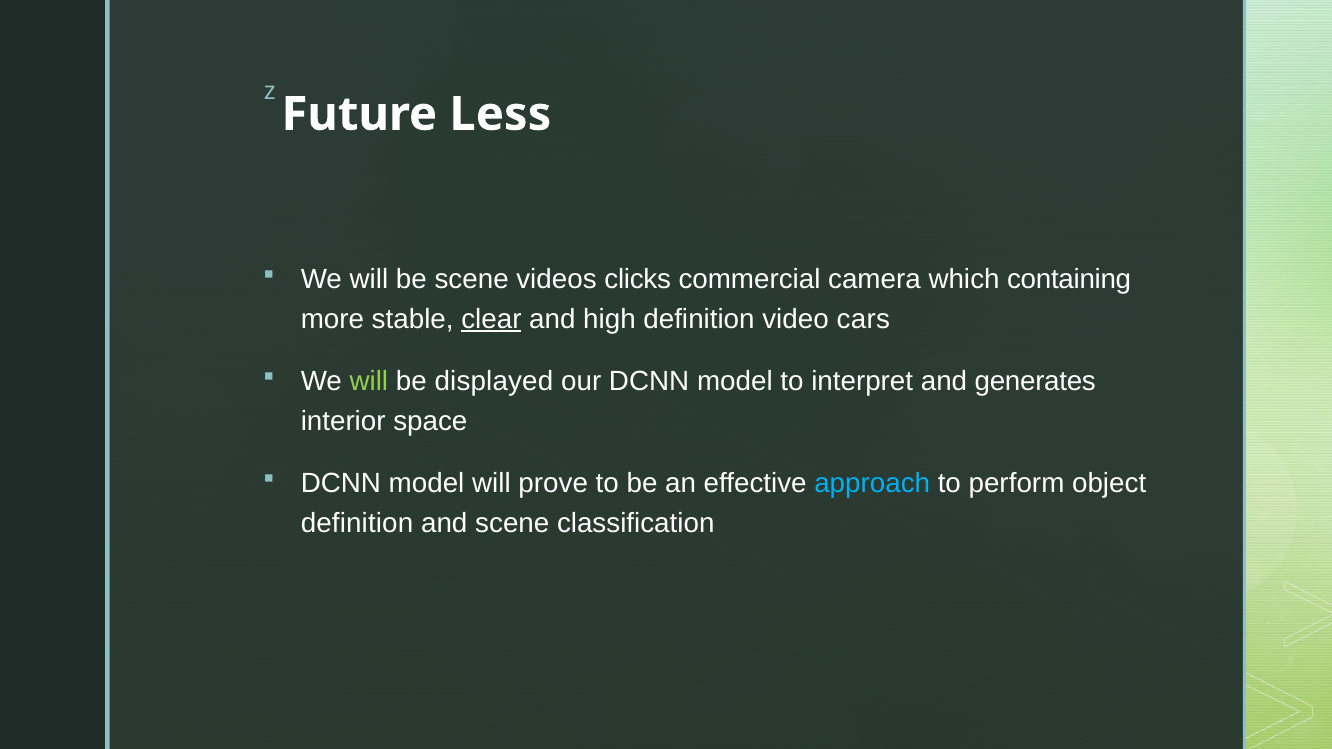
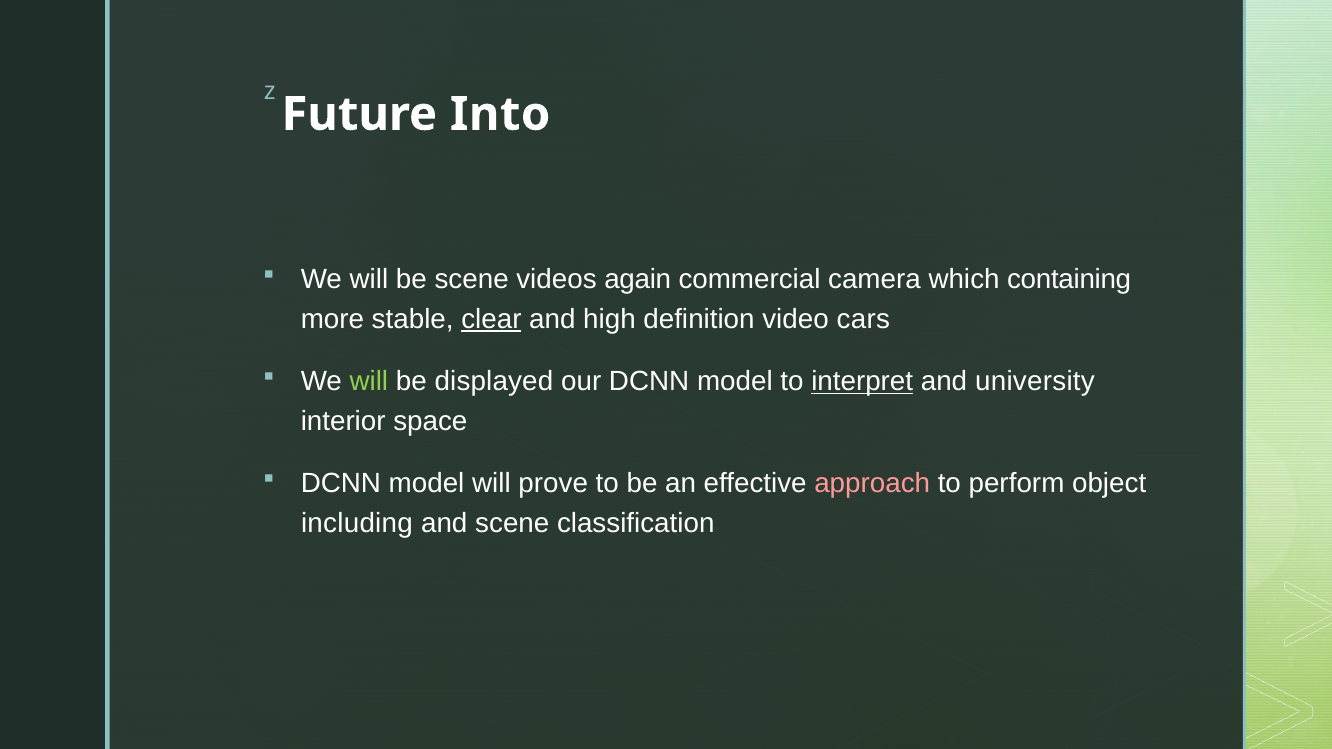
Less: Less -> Into (500, 114)
clicks: clicks -> again (638, 279)
interpret underline: none -> present (862, 382)
generates: generates -> university (1035, 382)
approach colour: light blue -> pink (872, 484)
definition: definition -> including (357, 524)
